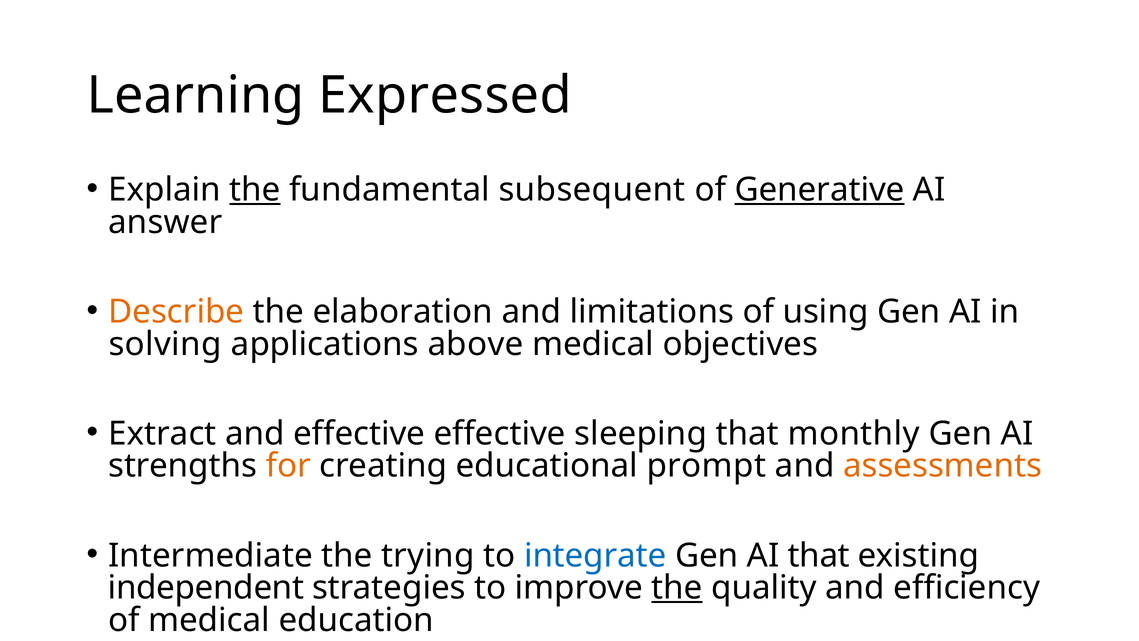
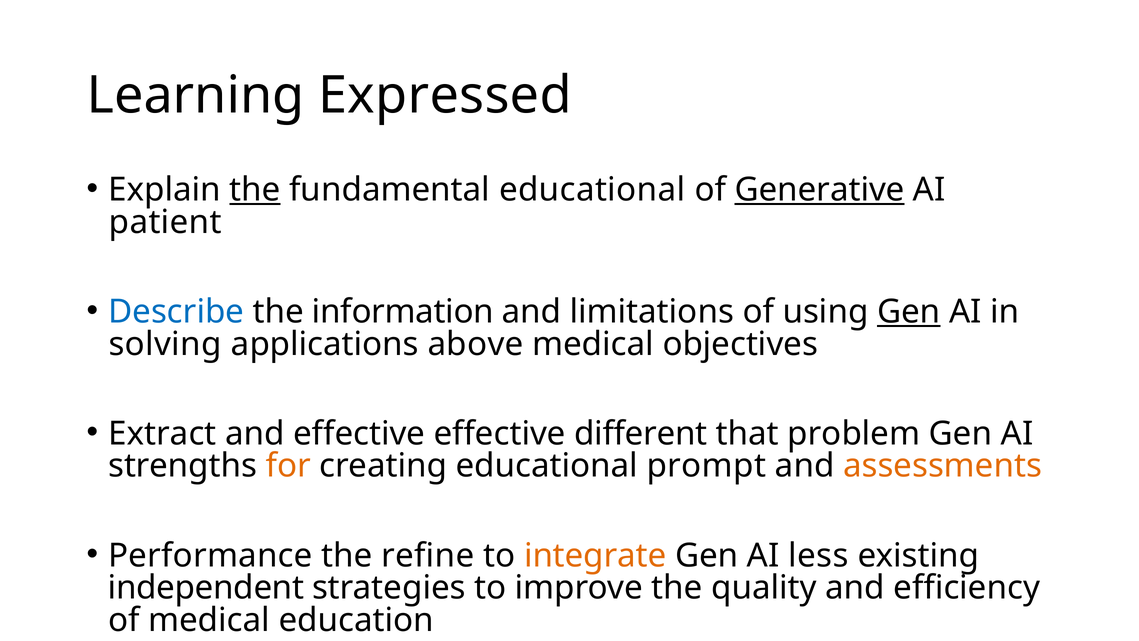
fundamental subsequent: subsequent -> educational (592, 190)
answer: answer -> patient (165, 222)
Describe colour: orange -> blue (176, 312)
elaboration: elaboration -> information (403, 312)
Gen underline: none -> present (909, 312)
sleeping: sleeping -> different (641, 433)
monthly: monthly -> problem (854, 433)
Intermediate: Intermediate -> Performance (210, 555)
trying: trying -> refine (428, 555)
integrate colour: blue -> orange (595, 555)
AI that: that -> less (818, 555)
the underline: present -> none (677, 588)
